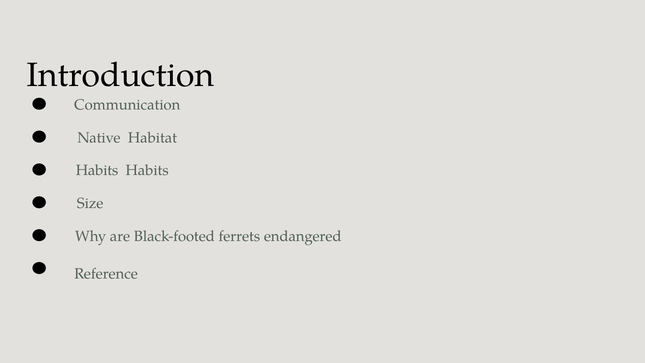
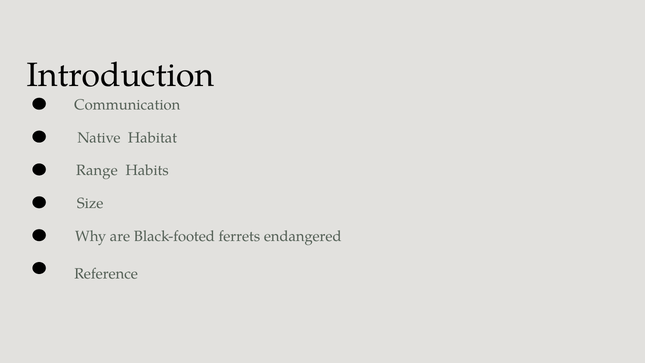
Habits: Habits -> Range (97, 170)
